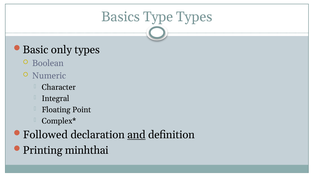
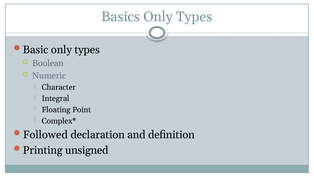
Basics Type: Type -> Only (158, 17)
and underline: present -> none (136, 135)
minhthai: minhthai -> unsigned (87, 150)
